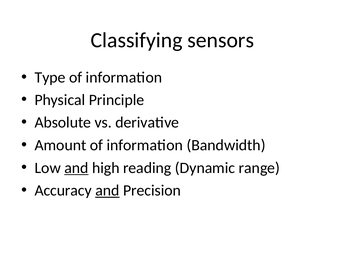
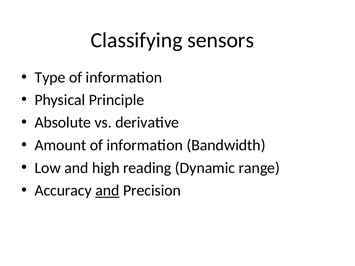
and underline: present -> none (76, 168)
